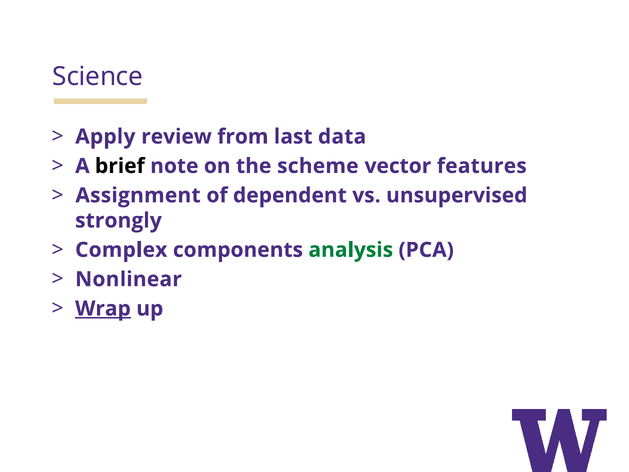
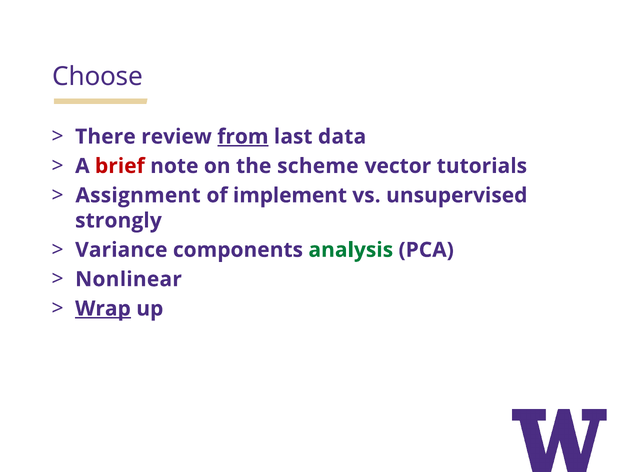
Science: Science -> Choose (98, 76)
Apply: Apply -> There (105, 137)
from underline: none -> present (243, 137)
brief colour: black -> red (120, 166)
features: features -> tutorials (482, 166)
dependent: dependent -> implement (290, 195)
Complex: Complex -> Variance (121, 250)
